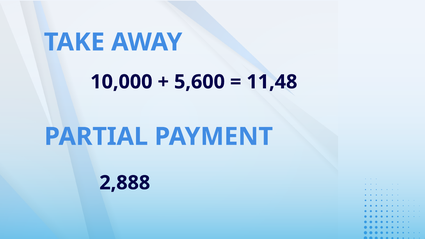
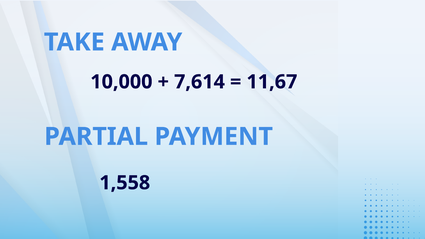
5,600: 5,600 -> 7,614 (199, 82)
11,48: 11,48 -> 11,67 (272, 82)
2,888: 2,888 -> 1,558 (125, 183)
